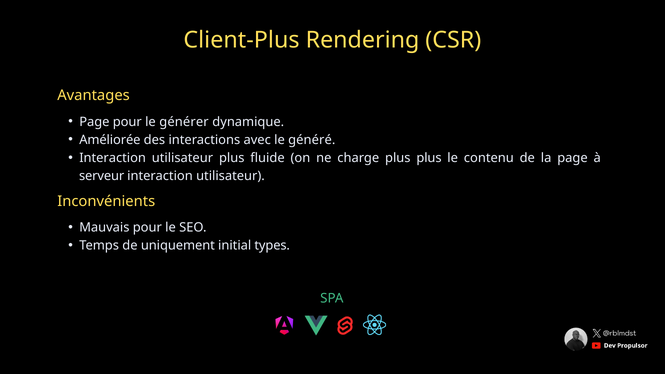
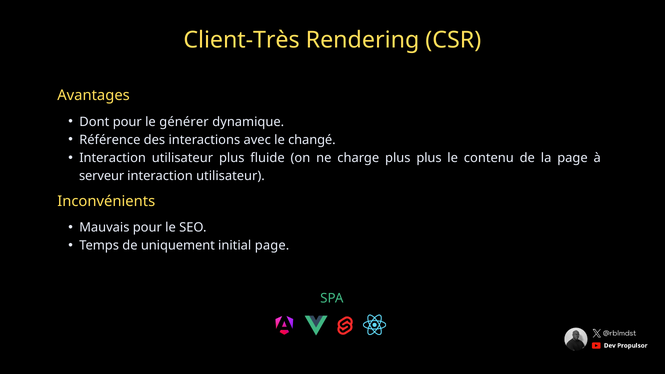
Client-Plus: Client-Plus -> Client-Très (242, 40)
Page: Page -> Dont (94, 122)
Améliorée: Améliorée -> Référence (110, 140)
généré: généré -> changé (312, 140)
initial types: types -> page (272, 246)
